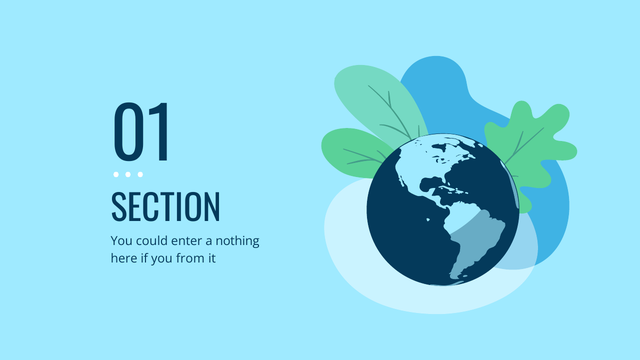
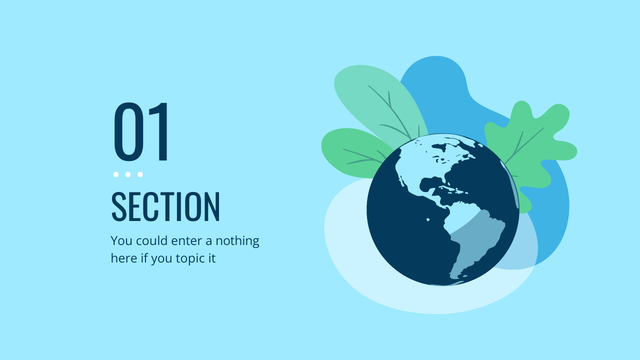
from: from -> topic (190, 258)
